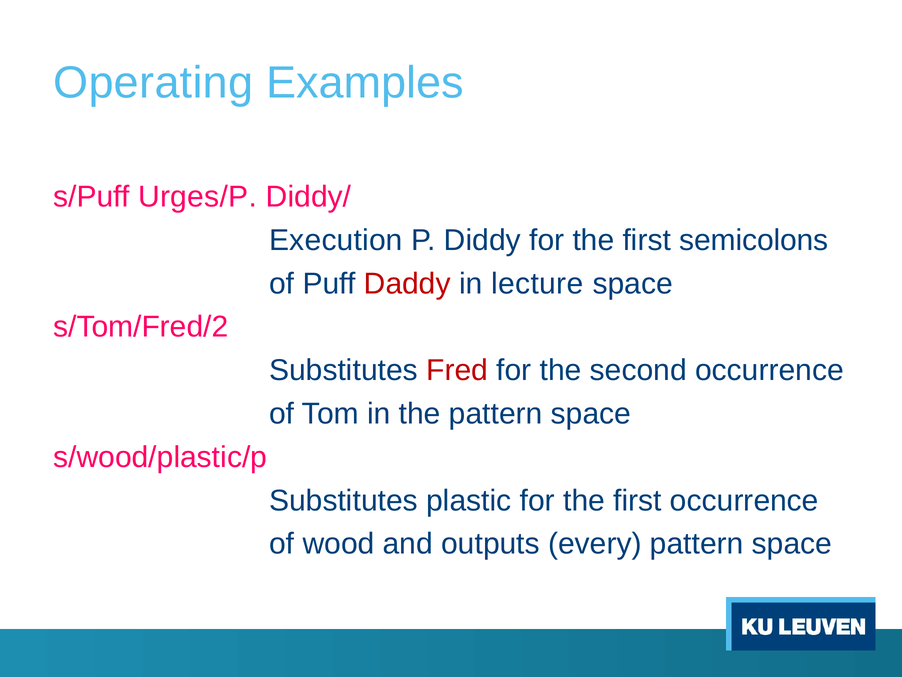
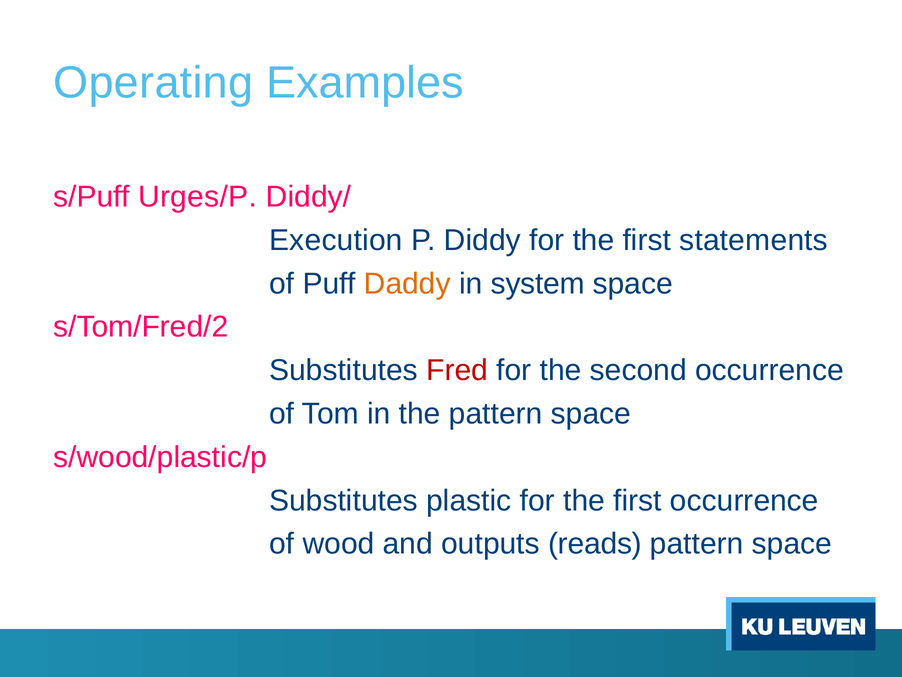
semicolons: semicolons -> statements (754, 240)
Daddy colour: red -> orange (407, 283)
lecture: lecture -> system (538, 283)
every: every -> reads (595, 544)
